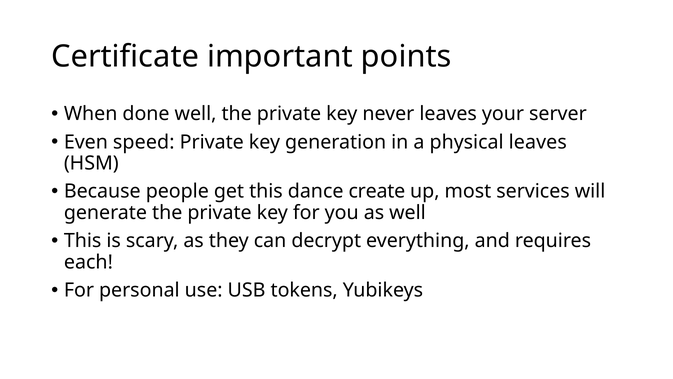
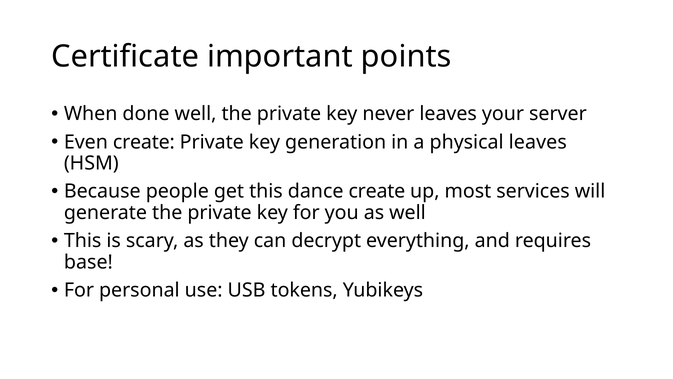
Even speed: speed -> create (144, 142)
each: each -> base (88, 262)
